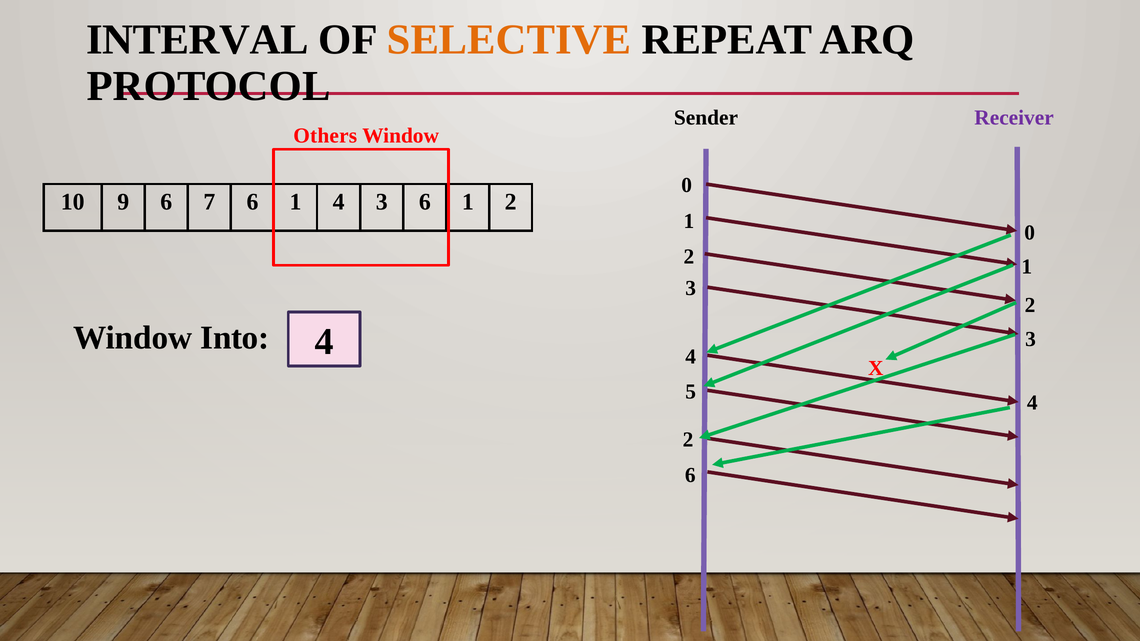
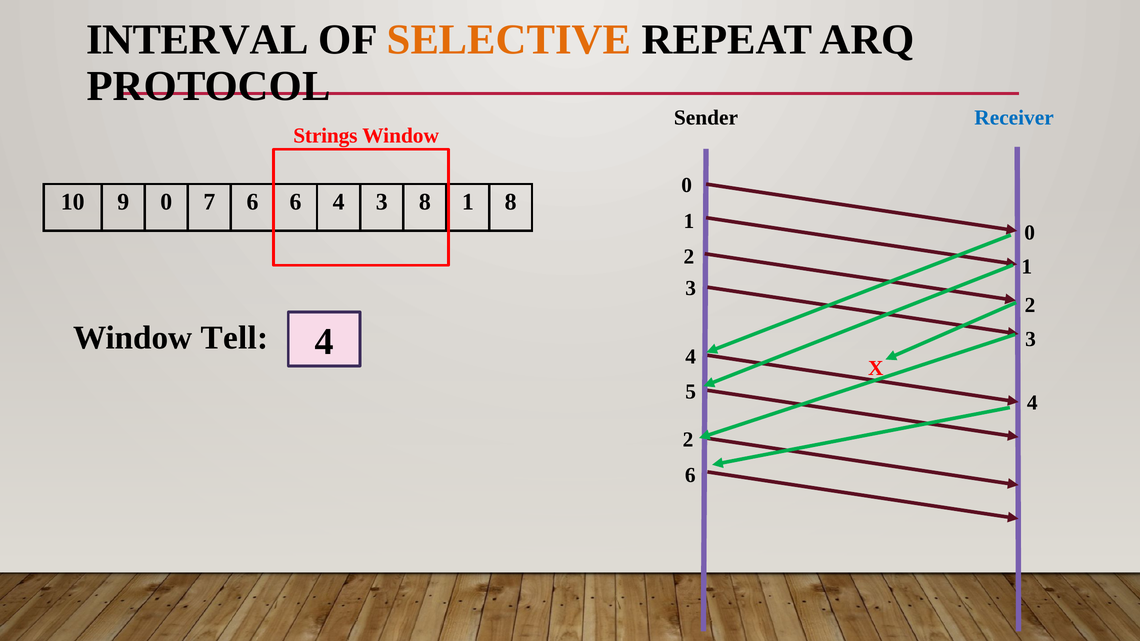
Receiver colour: purple -> blue (1014, 118)
Others: Others -> Strings (325, 136)
9 6: 6 -> 0 (166, 202)
7 6 1: 1 -> 6 (296, 202)
3 6: 6 -> 8 (425, 202)
2: 2 -> 8 (511, 202)
Into: Into -> Tell (235, 338)
